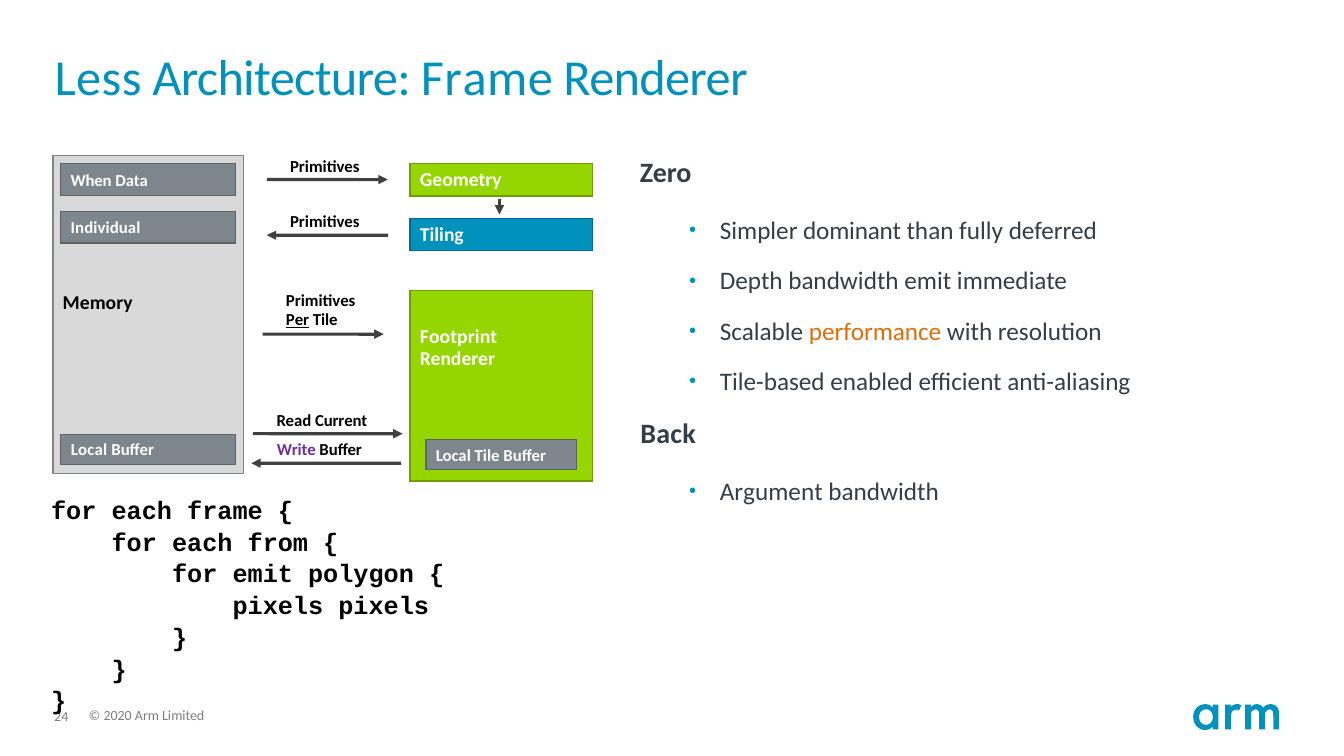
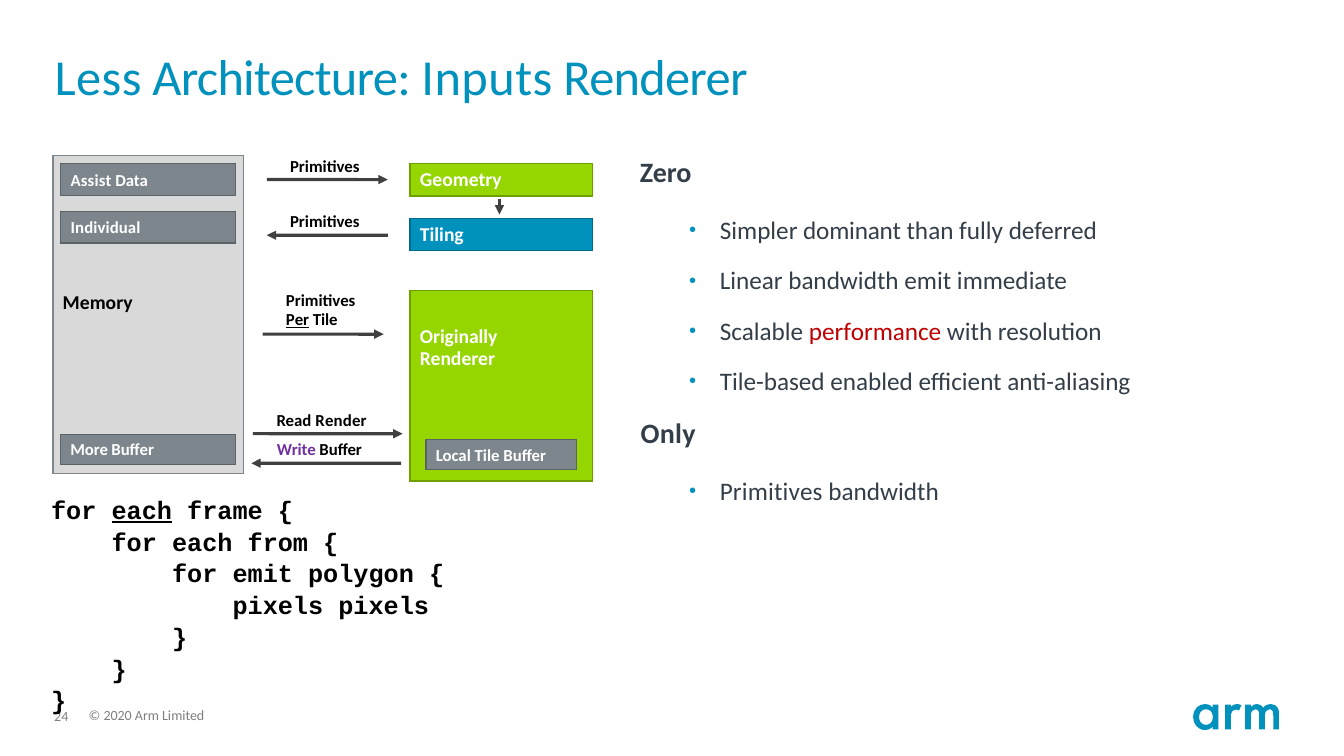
Architecture Frame: Frame -> Inputs (487, 79)
When: When -> Assist (91, 181)
Depth: Depth -> Linear (751, 281)
performance colour: orange -> red (875, 332)
Footprint: Footprint -> Originally (459, 337)
Current: Current -> Render (341, 421)
Back: Back -> Only (668, 435)
Local: Local -> More (89, 450)
Argument: Argument -> Primitives (771, 492)
each underline: none -> present (142, 511)
